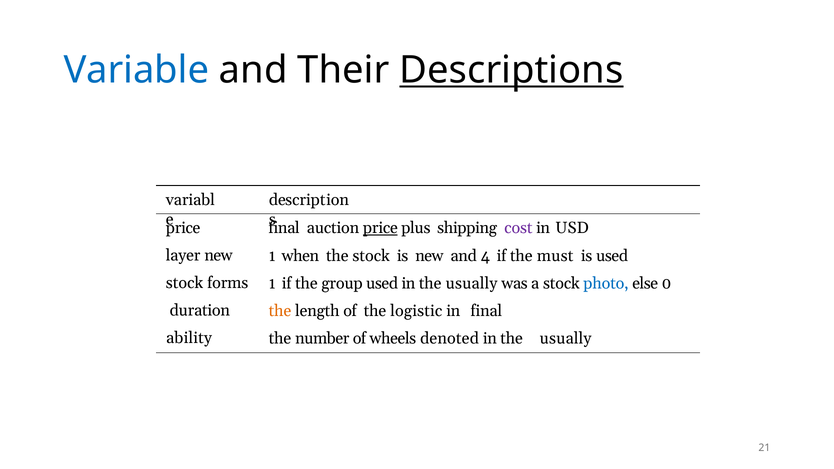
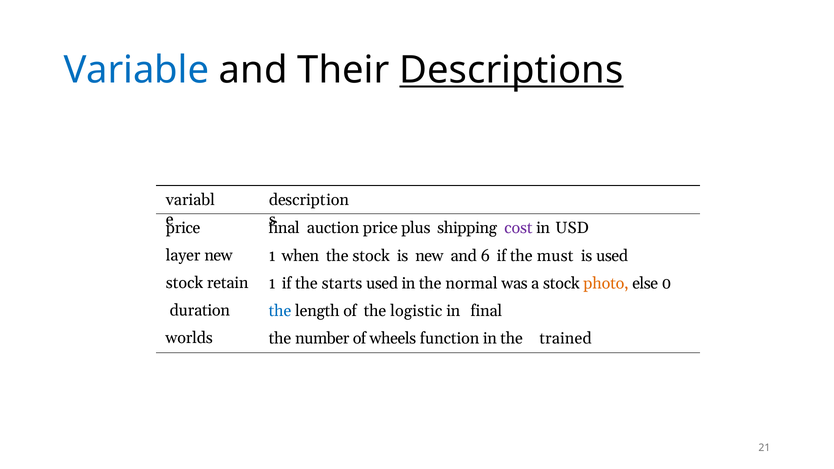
price underline: present -> none (380, 228)
4: 4 -> 6 (485, 256)
forms: forms -> retain (228, 283)
group: group -> starts (342, 283)
used in the usually: usually -> normal (472, 283)
photo colour: blue -> orange (606, 283)
the colour: orange -> blue (280, 311)
ability: ability -> worlds (189, 338)
denoted: denoted -> function (450, 339)
usually: usually -> trained (566, 339)
